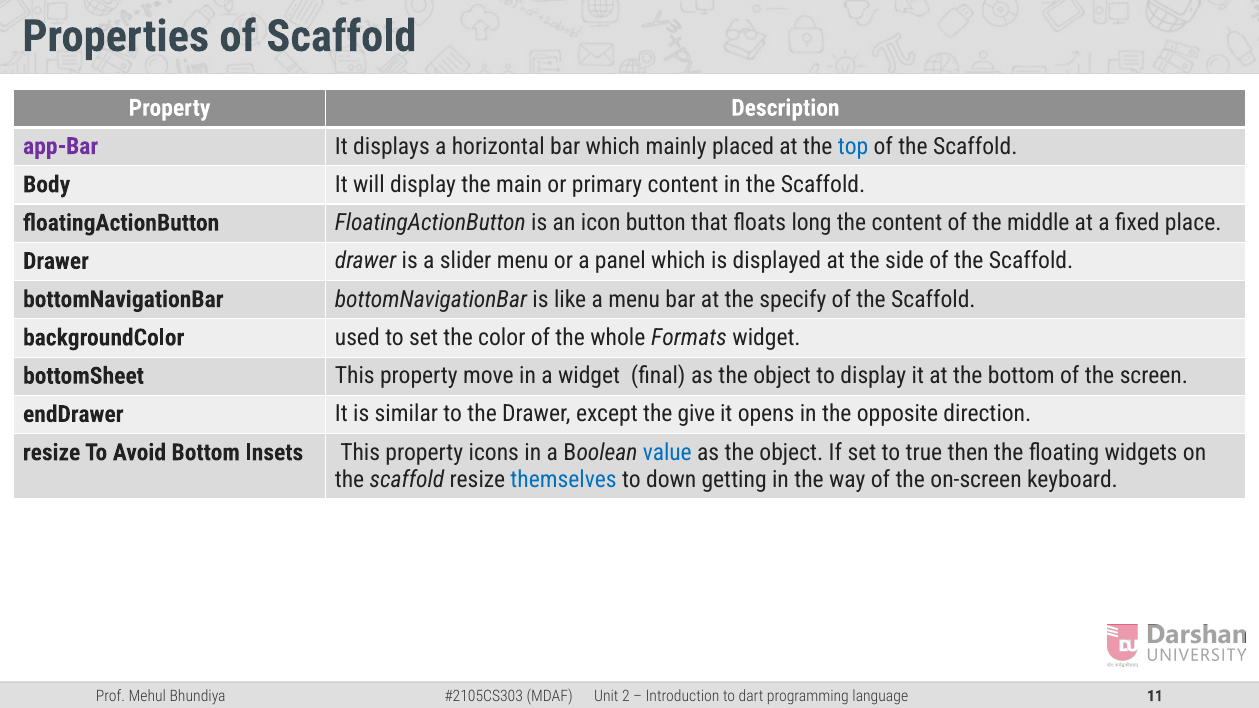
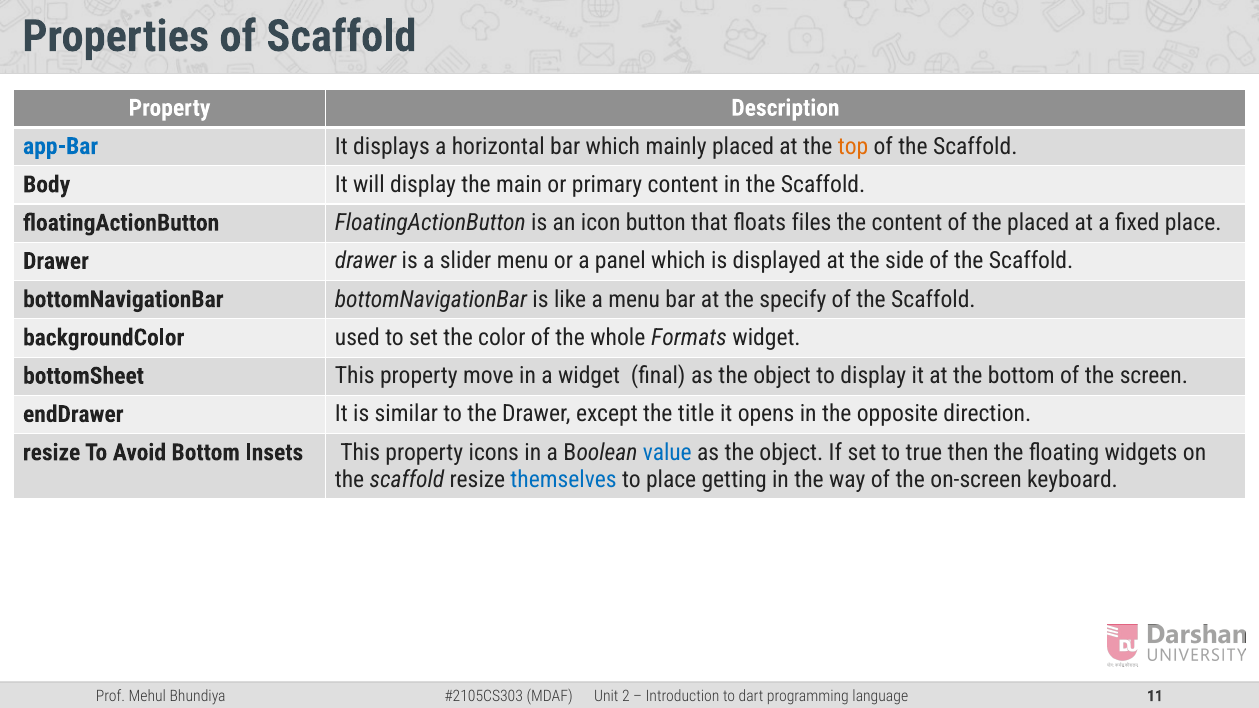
app-Bar colour: purple -> blue (61, 146)
top colour: blue -> orange (853, 146)
long: long -> files (811, 223)
the middle: middle -> placed (1038, 223)
give: give -> title (696, 414)
to down: down -> place (671, 480)
